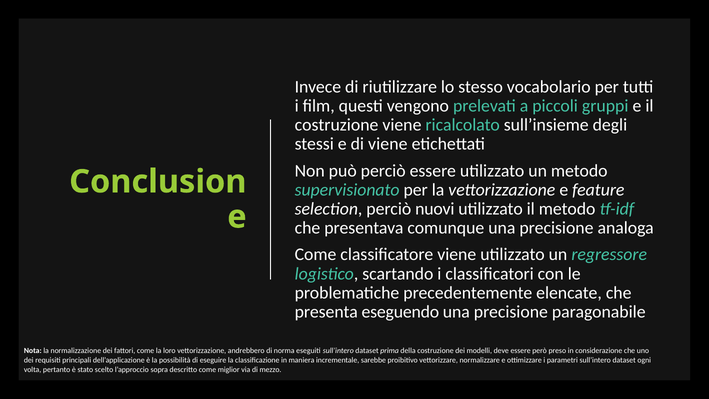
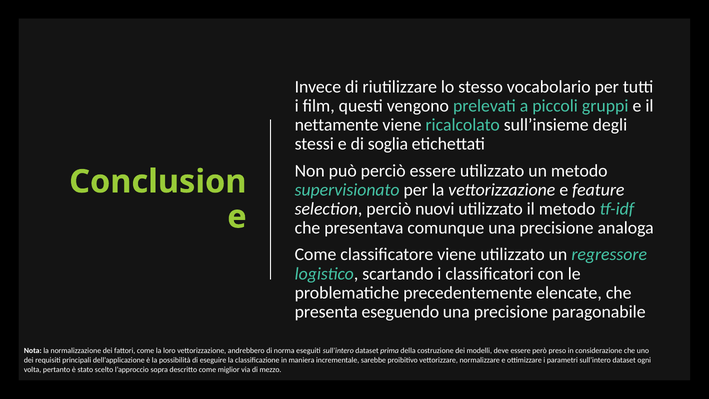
costruzione: costruzione -> nettamente (337, 125)
di viene: viene -> soglia (388, 144)
